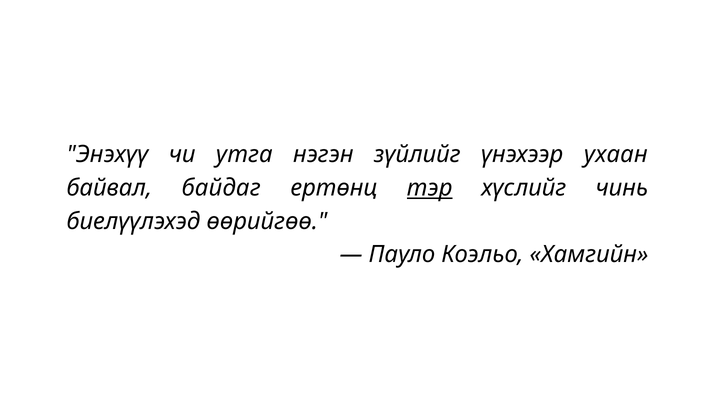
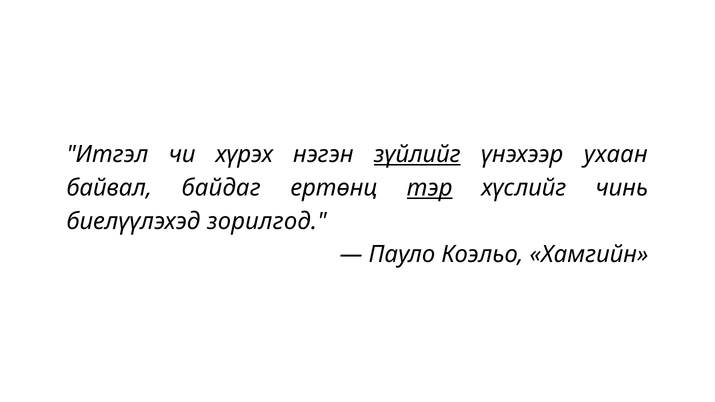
Энэхүү: Энэхүү -> Итгэл (107, 155)
утга: утга -> хүрэх (244, 155)
зүйлийг underline: none -> present (417, 155)
өөрийгөө: өөрийгөө -> зорилгод (267, 221)
